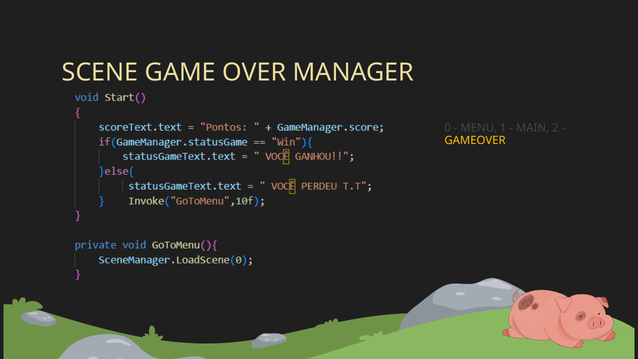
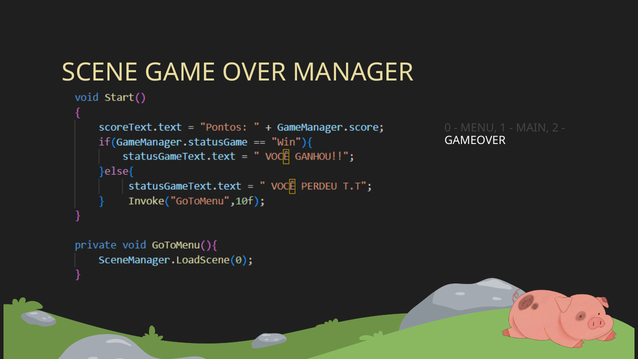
GAMEOVER colour: yellow -> white (475, 140)
